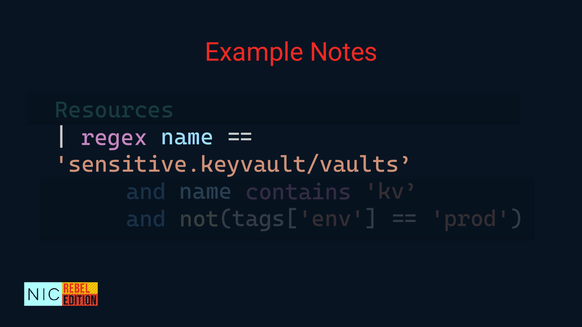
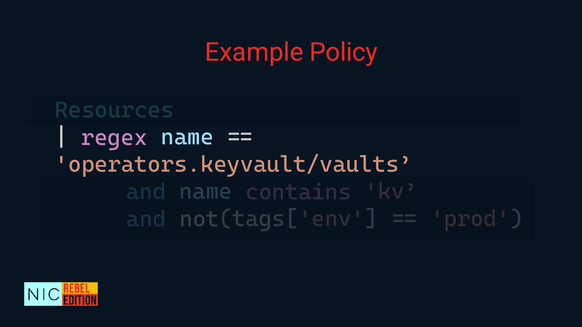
Notes: Notes -> Policy (344, 53)
sensitive.keyvault/vaults: sensitive.keyvault/vaults -> operators.keyvault/vaults (234, 165)
